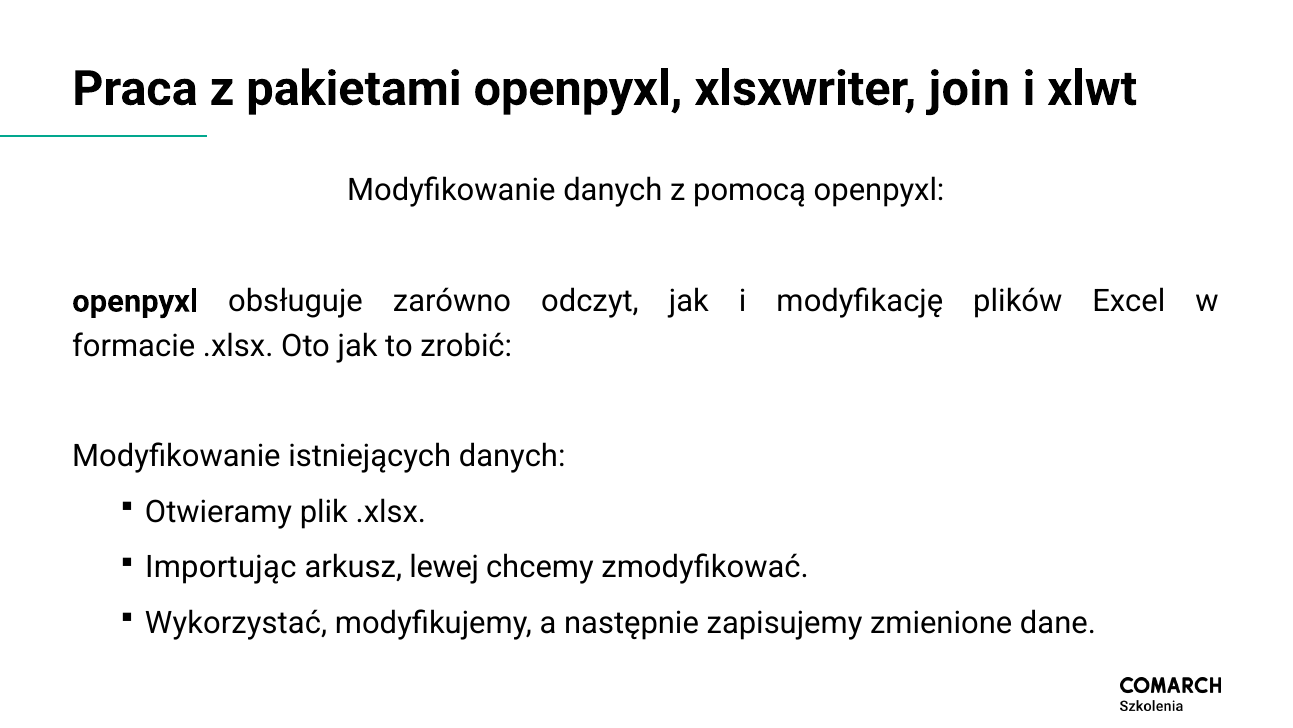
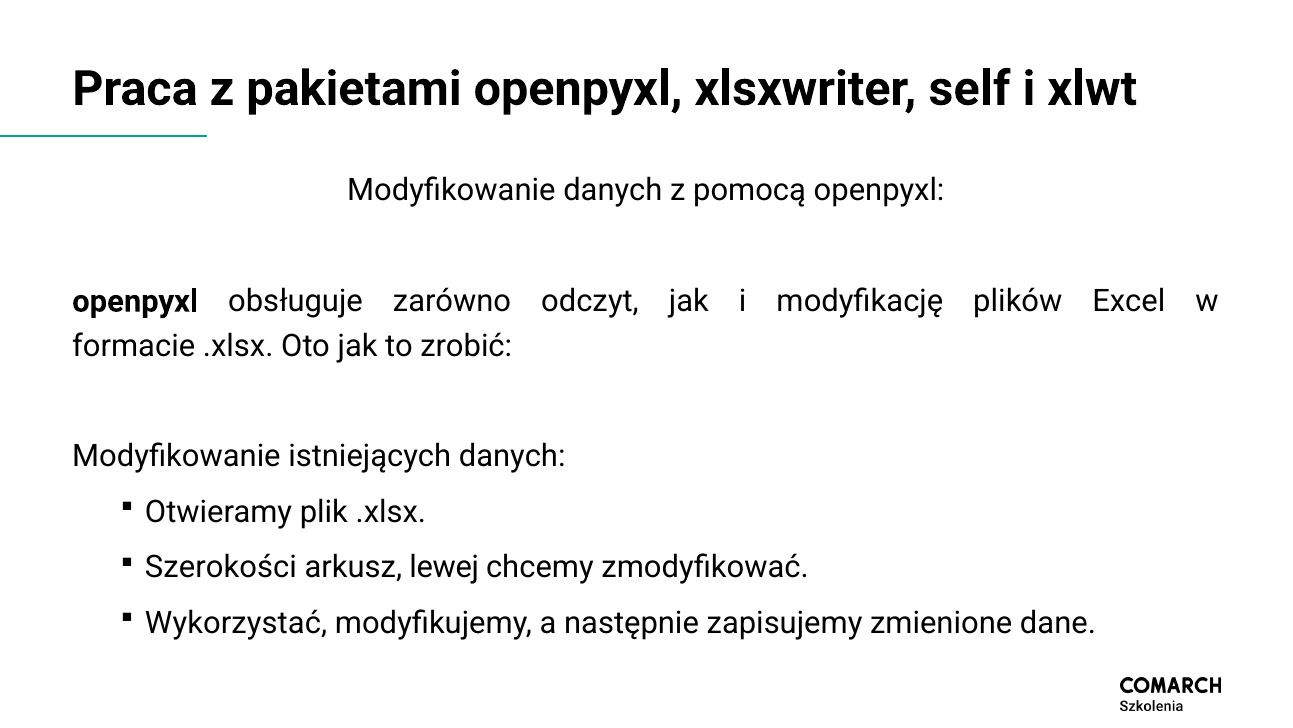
join: join -> self (969, 89)
Importując: Importując -> Szerokości (221, 567)
